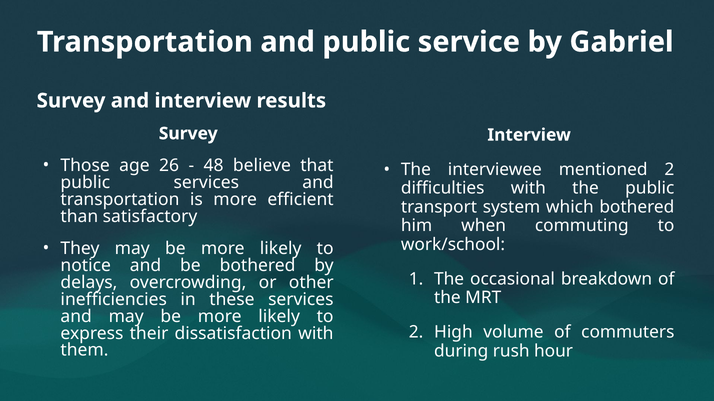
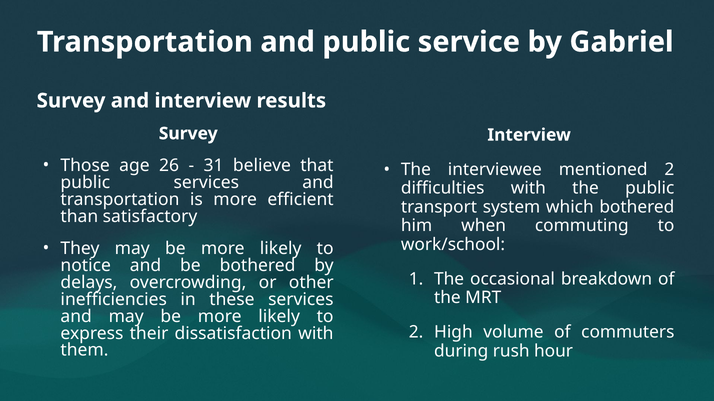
48: 48 -> 31 (214, 166)
